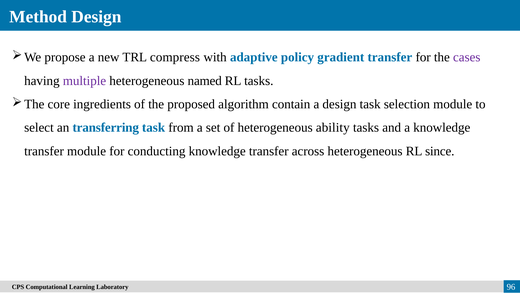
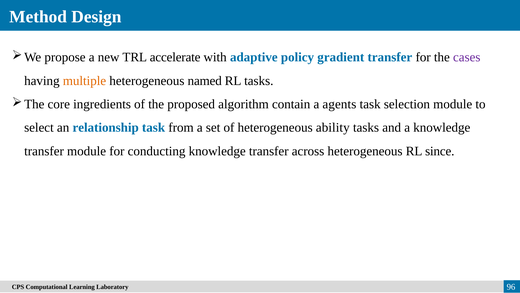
compress: compress -> accelerate (175, 57)
multiple colour: purple -> orange (84, 81)
a design: design -> agents (339, 104)
transferring: transferring -> relationship (106, 127)
